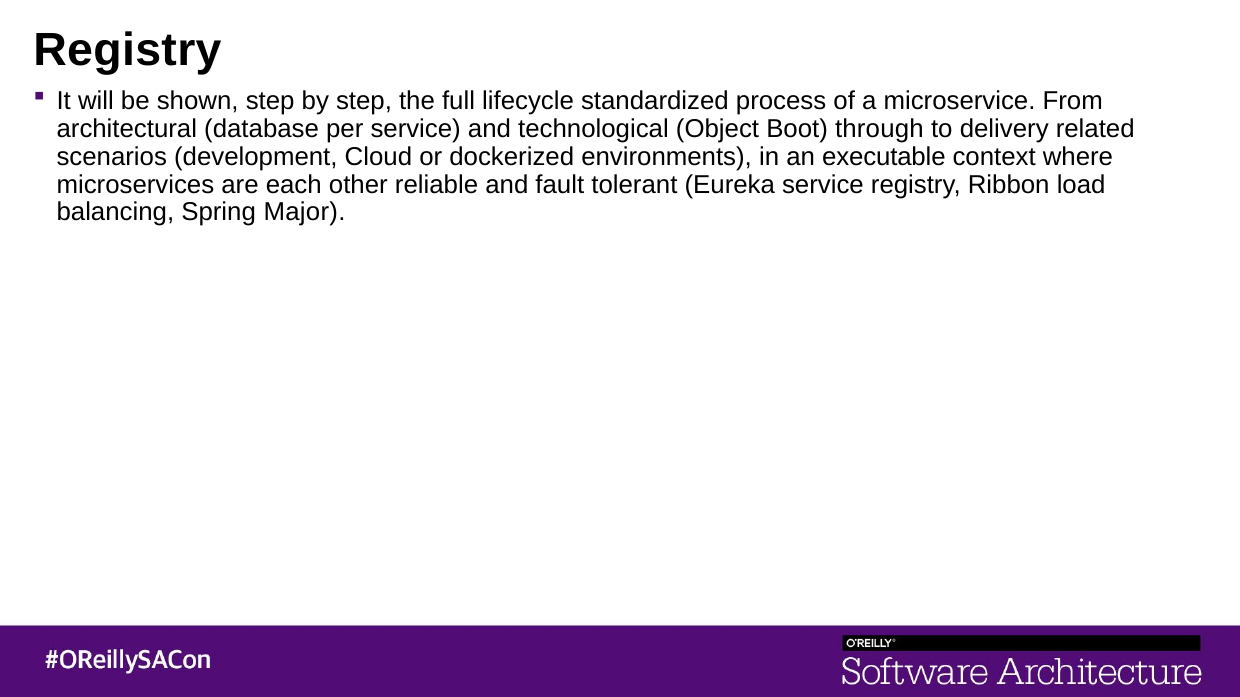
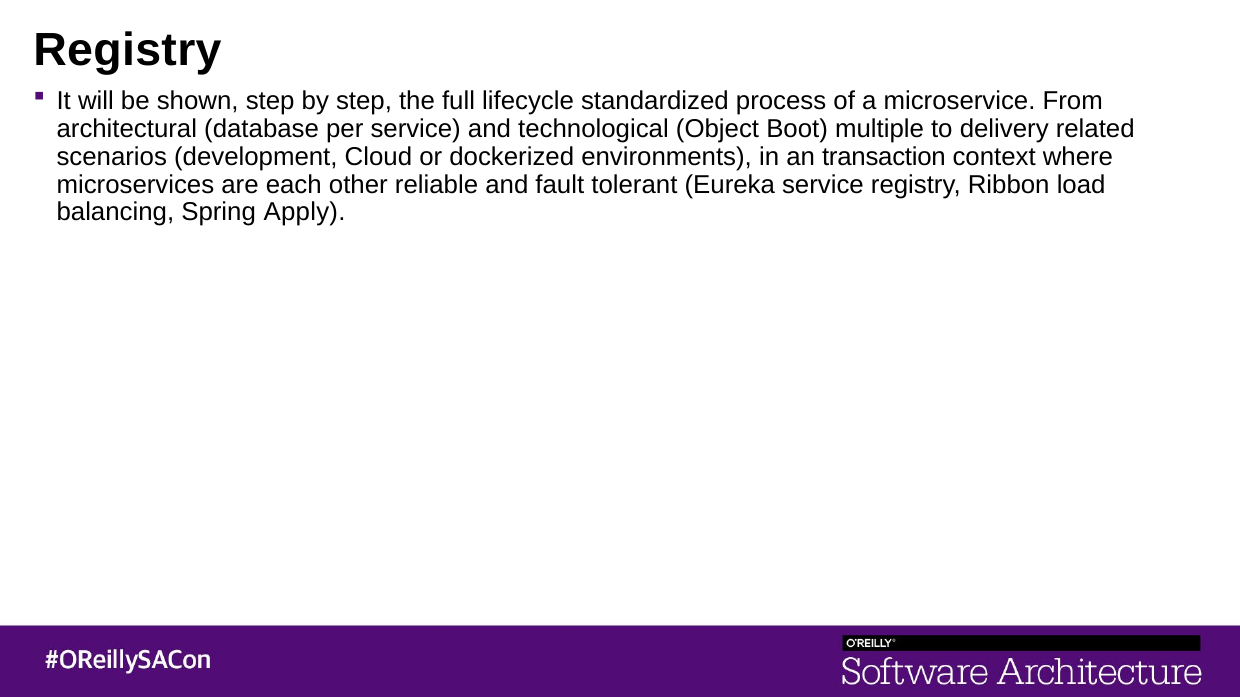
through: through -> multiple (879, 129)
executable: executable -> transaction (884, 157)
Major: Major -> Apply (305, 213)
